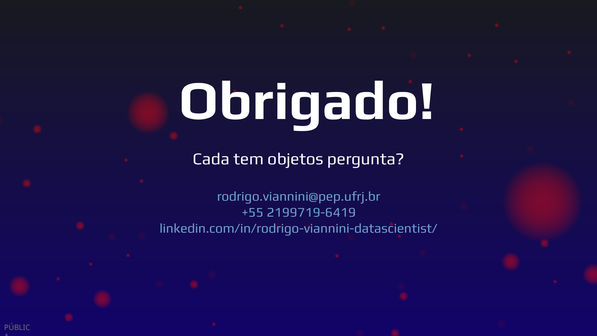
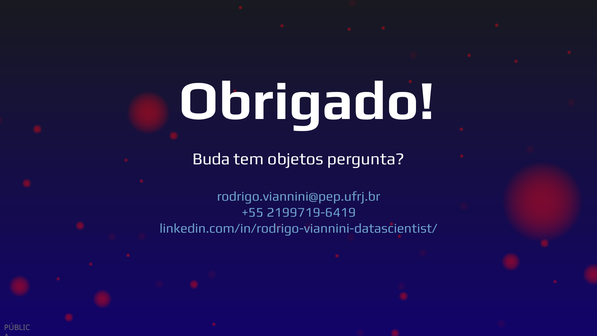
Cada: Cada -> Buda (211, 159)
